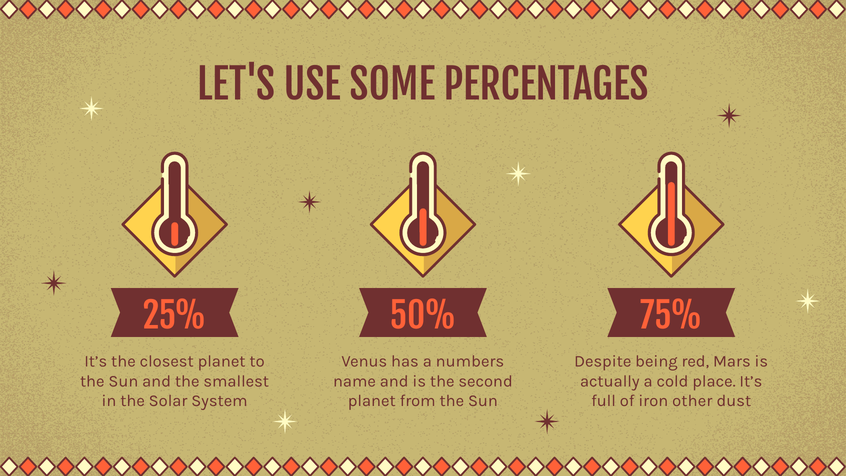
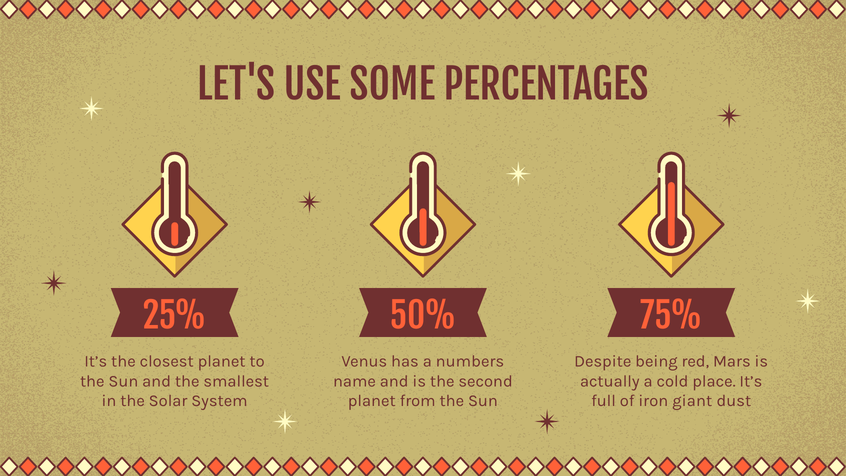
other: other -> giant (692, 401)
